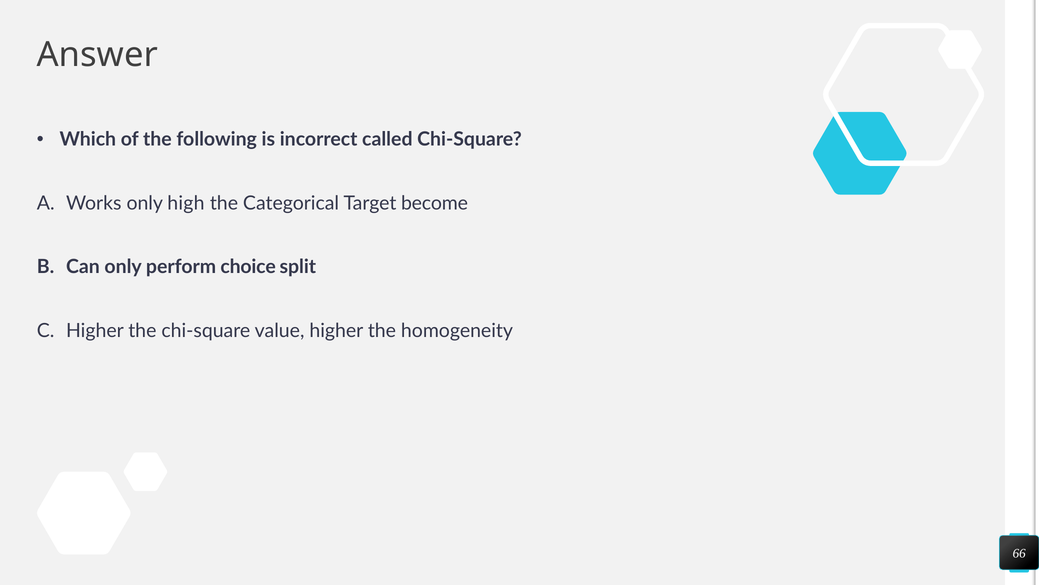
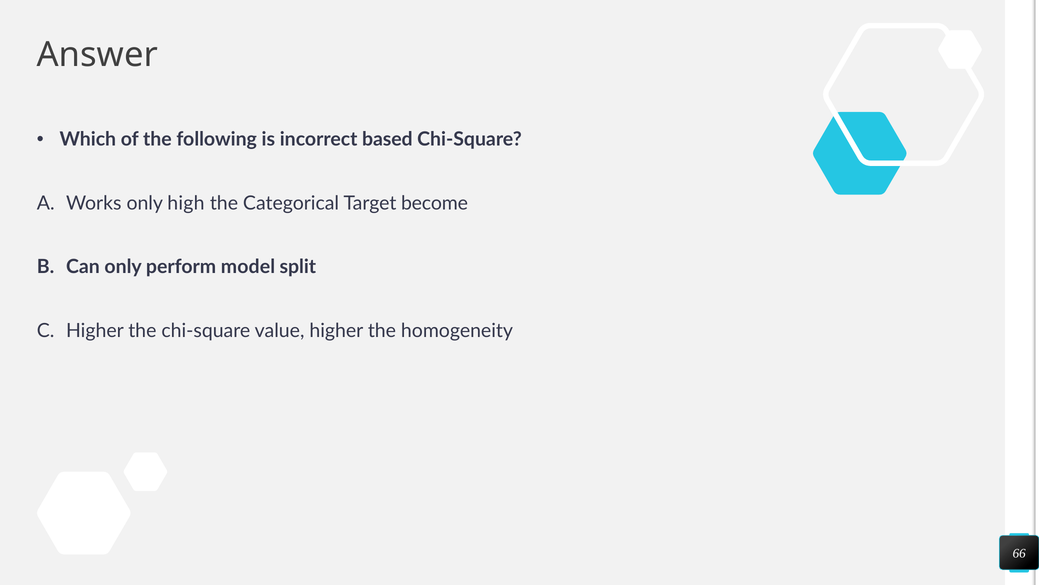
called: called -> based (387, 139)
choice: choice -> model (248, 267)
